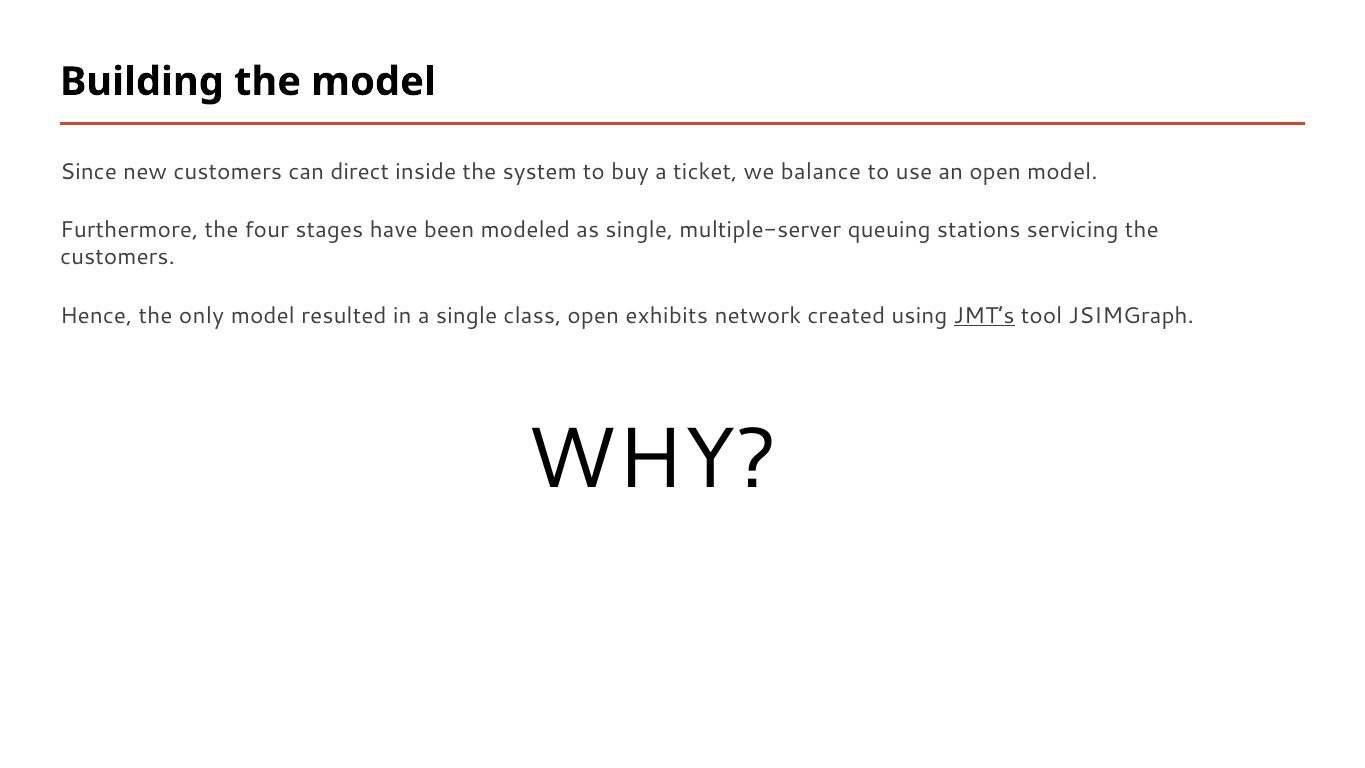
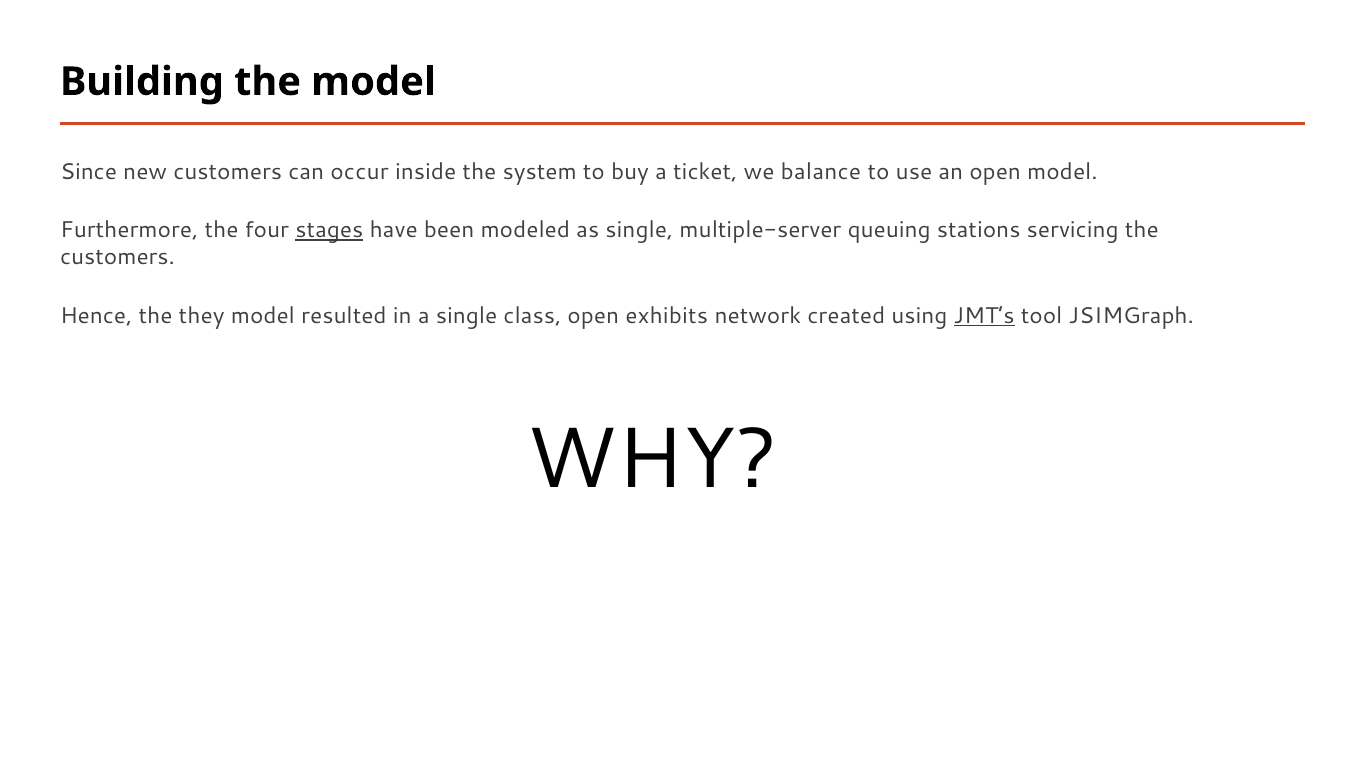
direct: direct -> occur (360, 171)
stages underline: none -> present (329, 230)
only: only -> they (202, 316)
